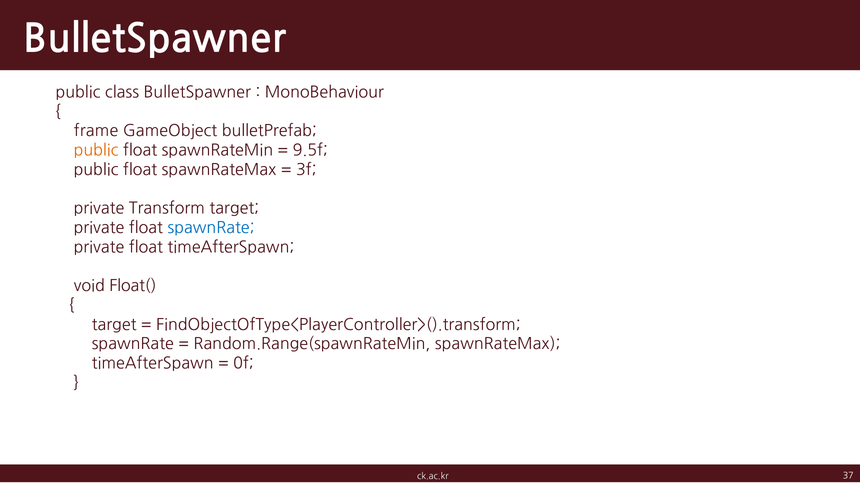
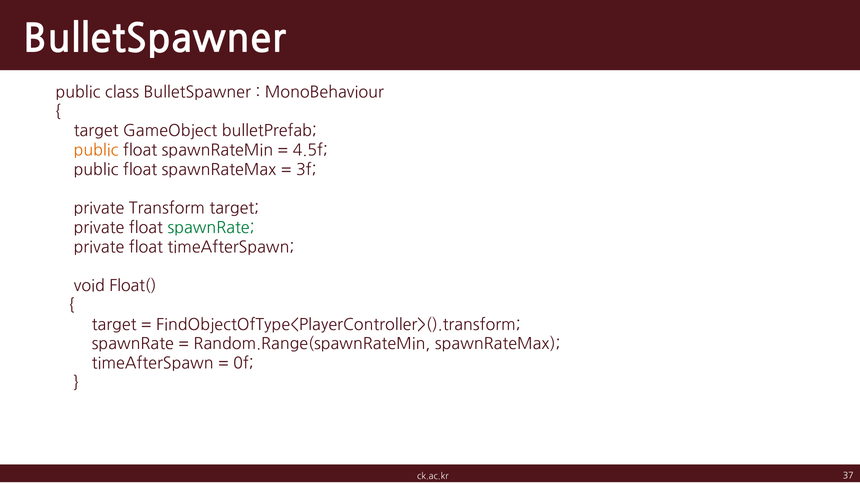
frame: frame -> target (96, 131)
9.5f: 9.5f -> 4.5f (310, 150)
spawnRate colour: blue -> green (211, 228)
